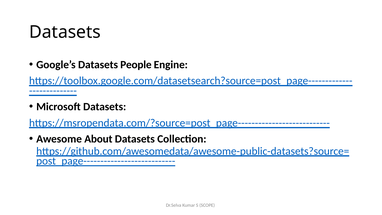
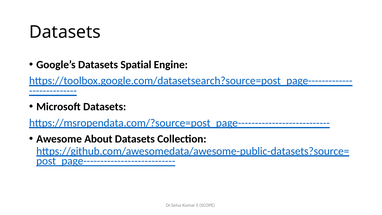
People: People -> Spatial (136, 65)
